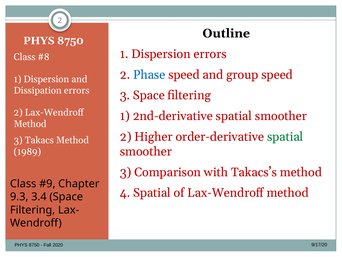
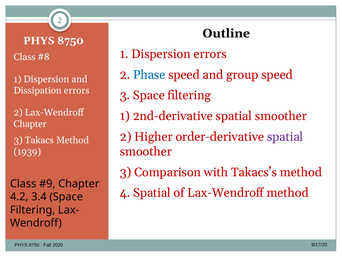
Method: Method -> Chapter (30, 124)
spatial colour: green -> purple (285, 136)
1989: 1989 -> 1939 (27, 151)
9.3: 9.3 -> 4.2 (19, 196)
